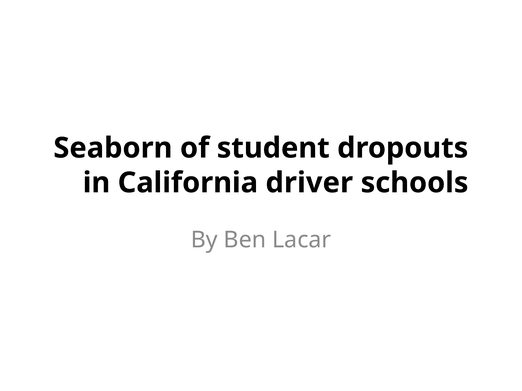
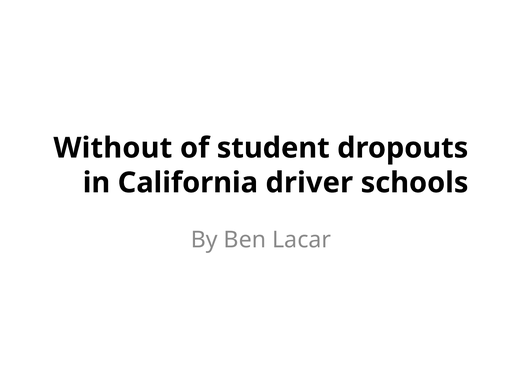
Seaborn: Seaborn -> Without (113, 148)
